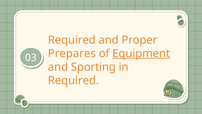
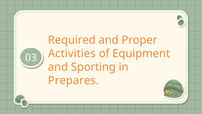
Prepares: Prepares -> Activities (72, 53)
Equipment underline: present -> none (141, 53)
Required: Required -> Prepares (73, 80)
